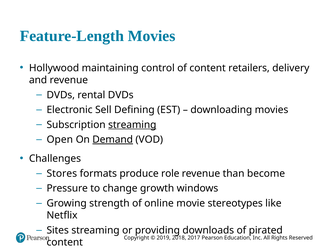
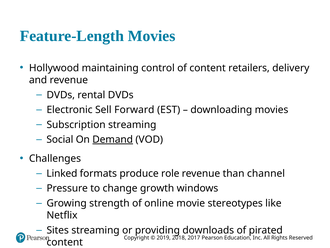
Defining: Defining -> Forward (134, 110)
streaming underline: present -> none (132, 124)
Open: Open -> Social (60, 139)
Stores: Stores -> Linked (62, 173)
become: become -> channel (266, 173)
